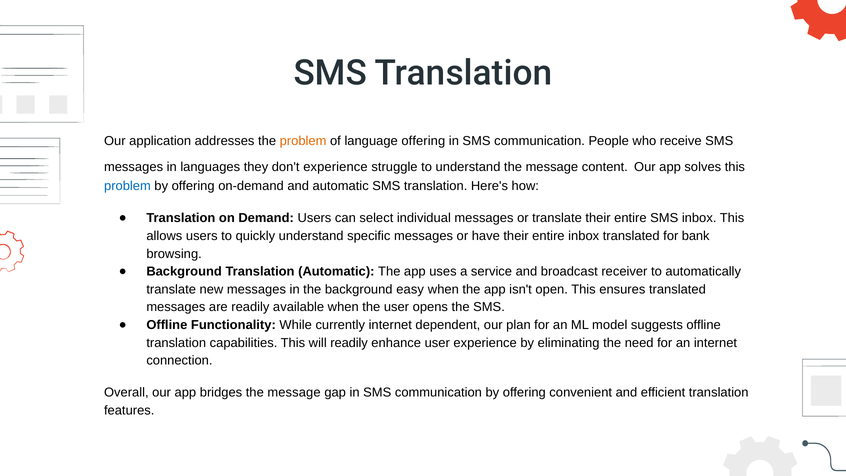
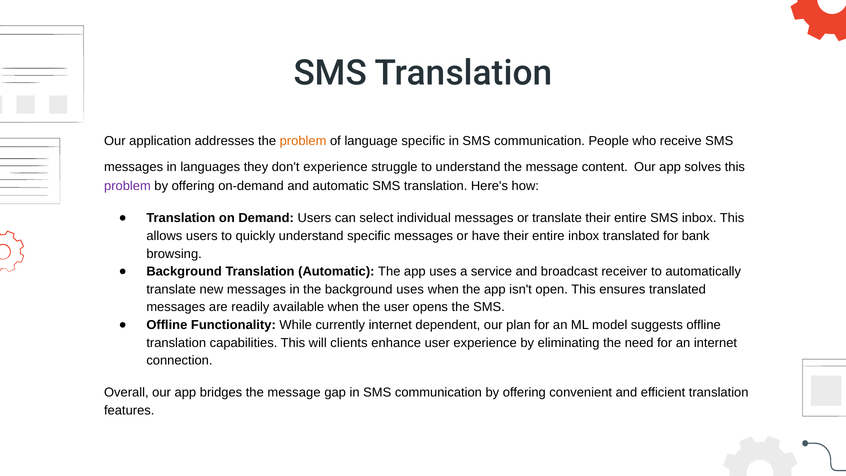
language offering: offering -> specific (423, 141)
problem colour: blue -> purple (127, 186)
background easy: easy -> uses (410, 289)
will readily: readily -> clients (349, 343)
